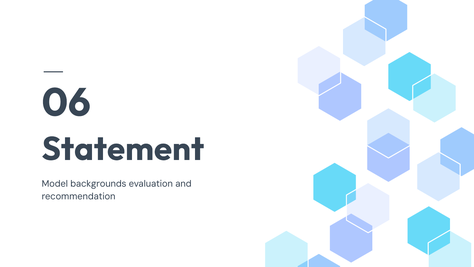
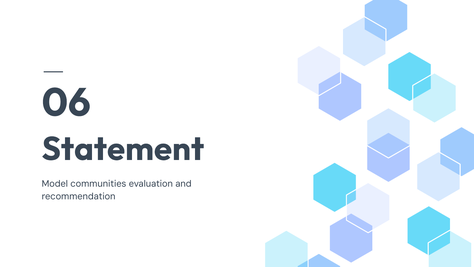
backgrounds: backgrounds -> communities (98, 184)
